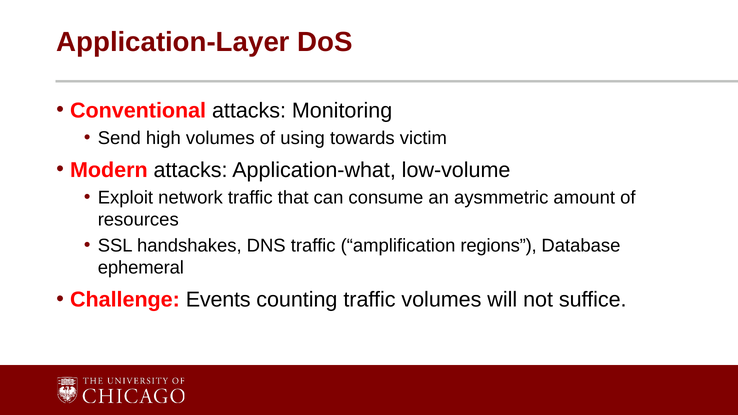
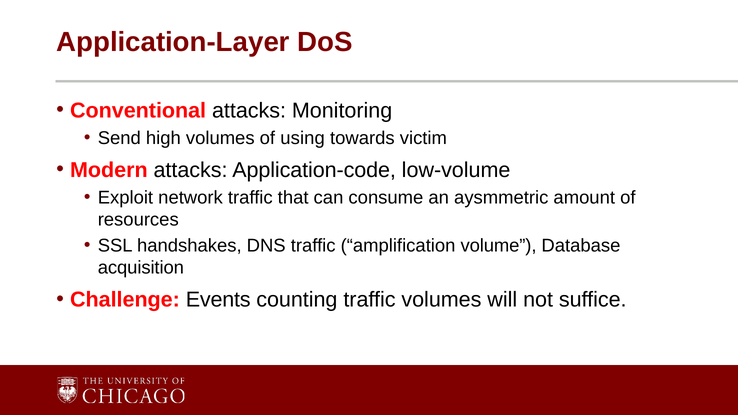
Application-what: Application-what -> Application-code (314, 170)
regions: regions -> volume (499, 246)
ephemeral: ephemeral -> acquisition (141, 268)
